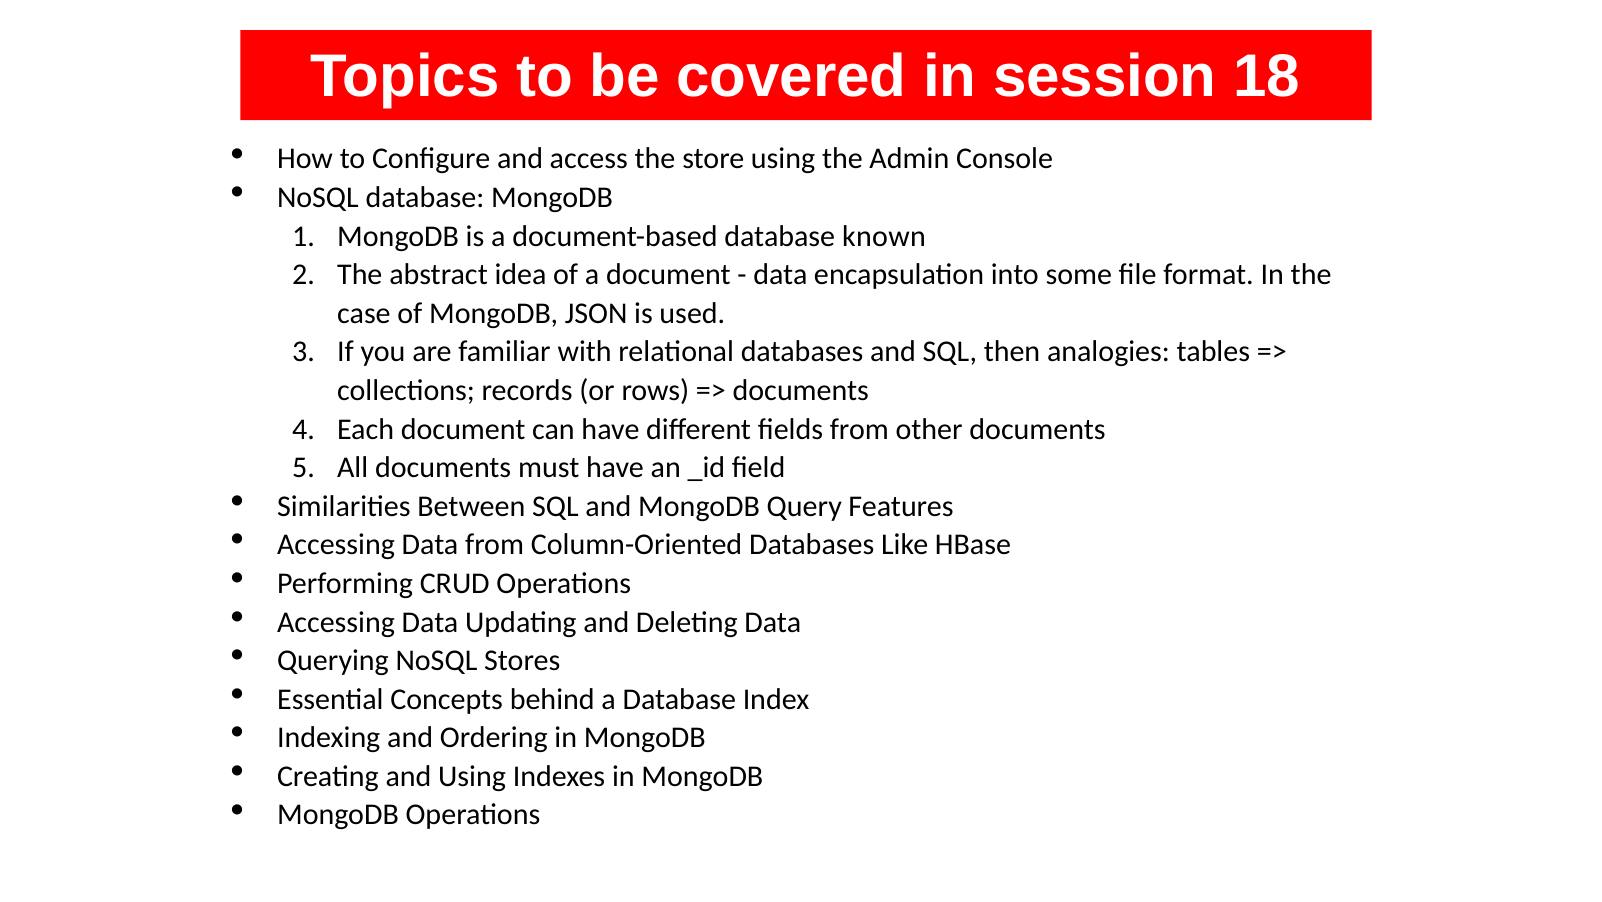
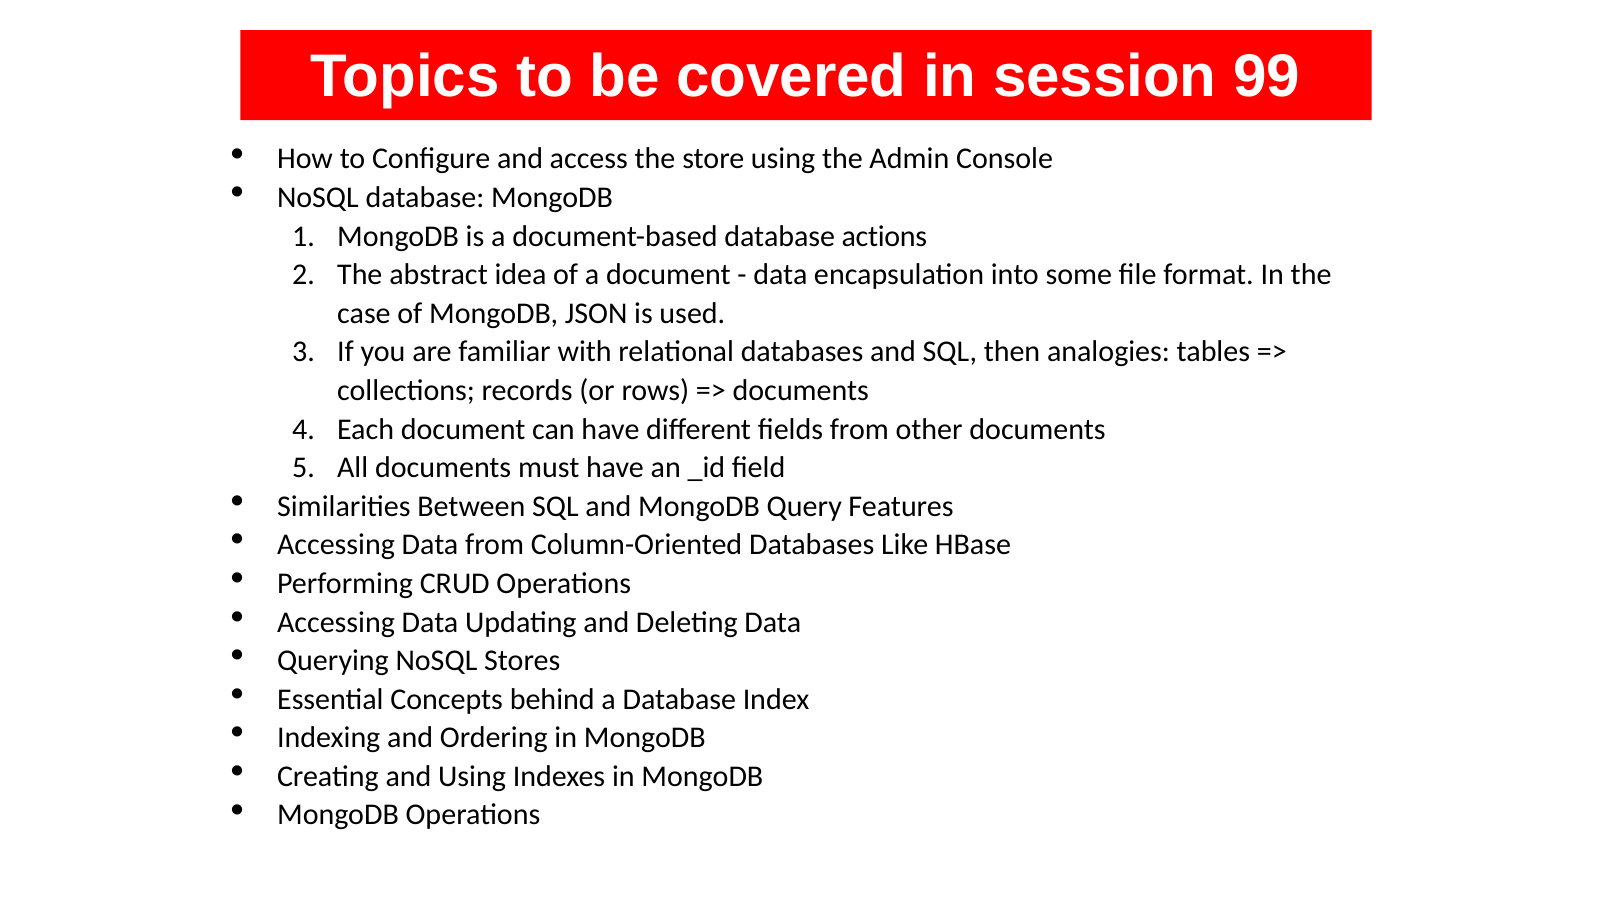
18: 18 -> 99 (1267, 76)
known: known -> actions (884, 236)
